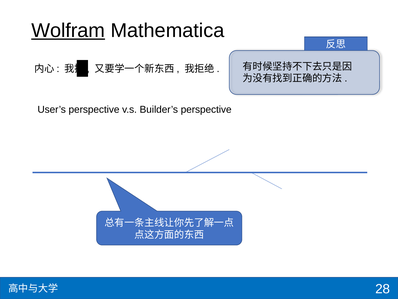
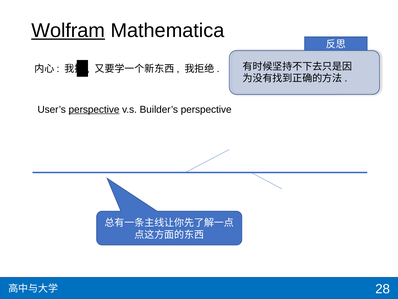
perspective underline: none -> present (94, 109)
